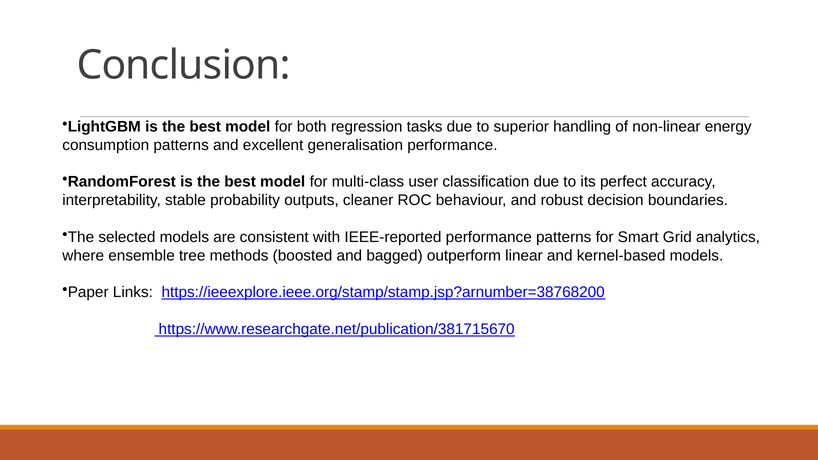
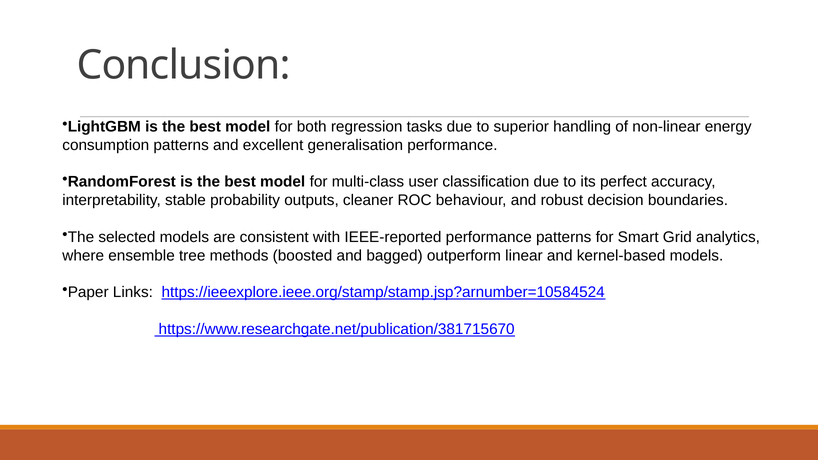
https://ieeexplore.ieee.org/stamp/stamp.jsp?arnumber=38768200: https://ieeexplore.ieee.org/stamp/stamp.jsp?arnumber=38768200 -> https://ieeexplore.ieee.org/stamp/stamp.jsp?arnumber=10584524 (383, 292)
